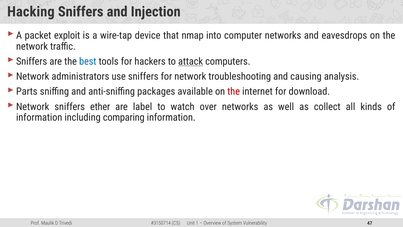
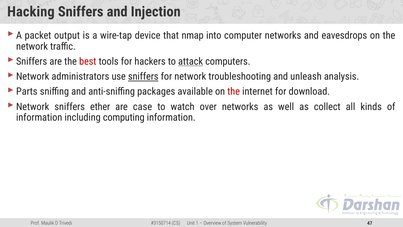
exploit: exploit -> output (67, 35)
best colour: blue -> red (88, 61)
sniffers underline: none -> present (143, 76)
causing: causing -> unleash (306, 76)
label: label -> case (143, 107)
comparing: comparing -> computing (124, 117)
